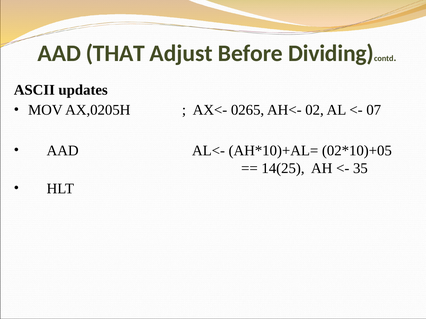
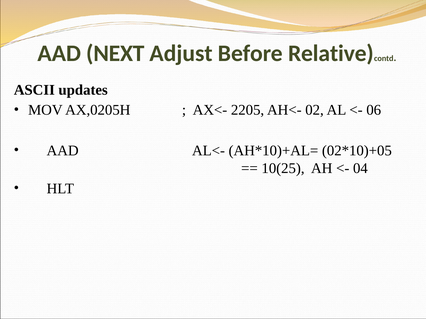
THAT: THAT -> NEXT (115, 53)
Dividing: Dividing -> Relative (331, 53)
0265: 0265 -> 2205 (248, 110)
07: 07 -> 06 (374, 110)
14(25: 14(25 -> 10(25 (283, 169)
35: 35 -> 04 (360, 169)
